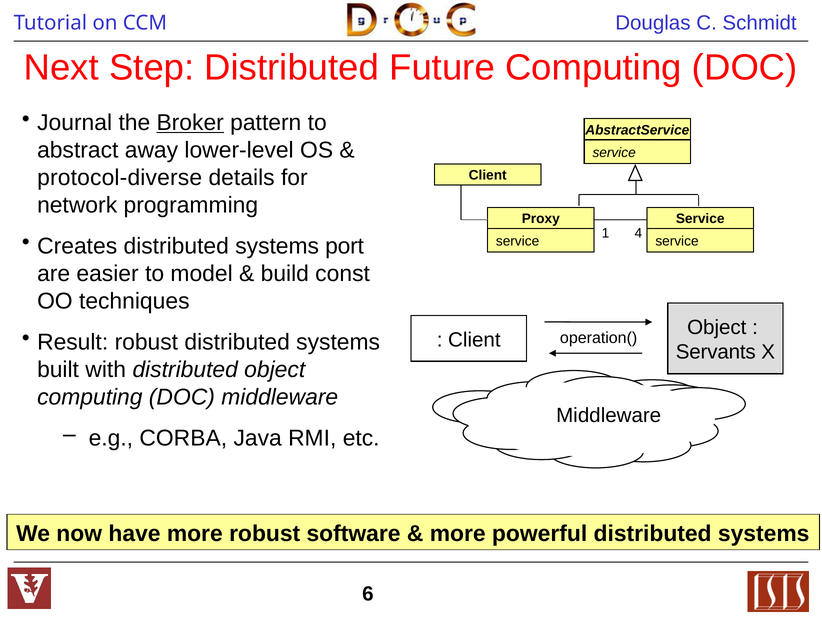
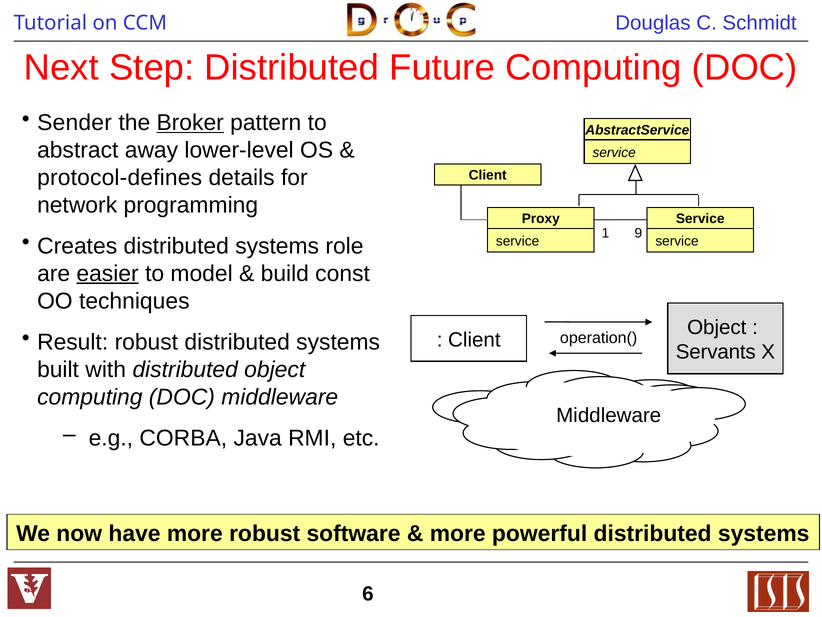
Journal: Journal -> Sender (75, 123)
protocol-diverse: protocol-diverse -> protocol-defines (120, 177)
4: 4 -> 9 (638, 233)
port: port -> role (344, 246)
easier underline: none -> present (108, 273)
